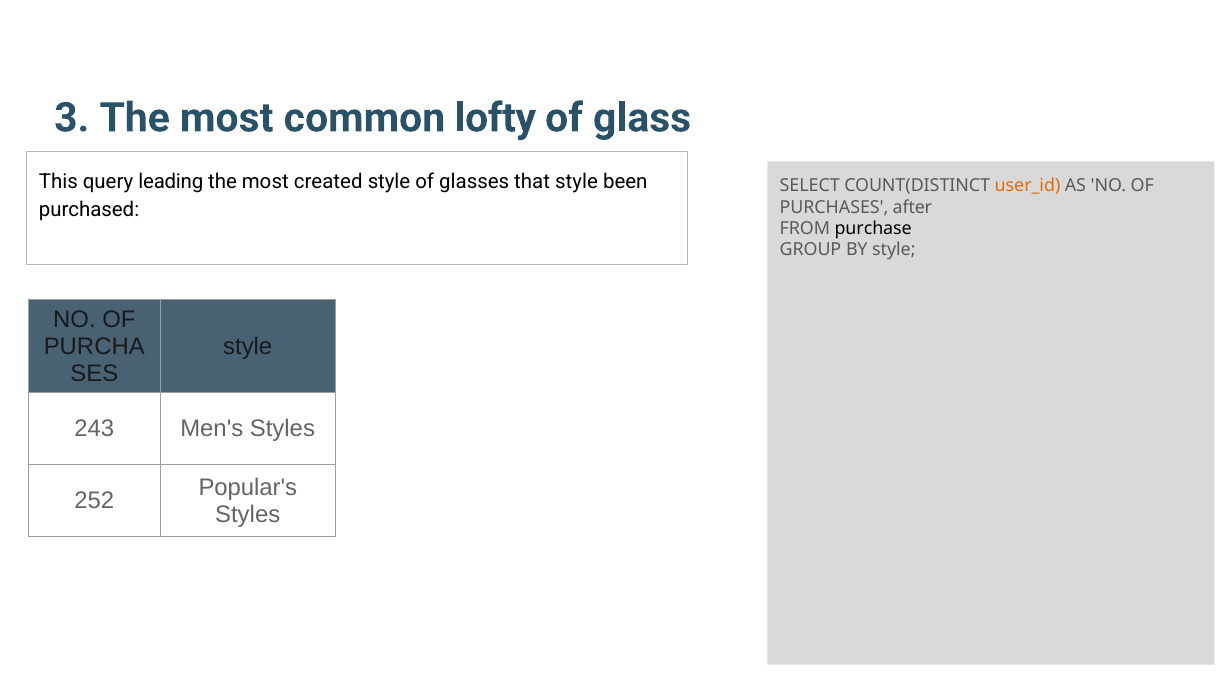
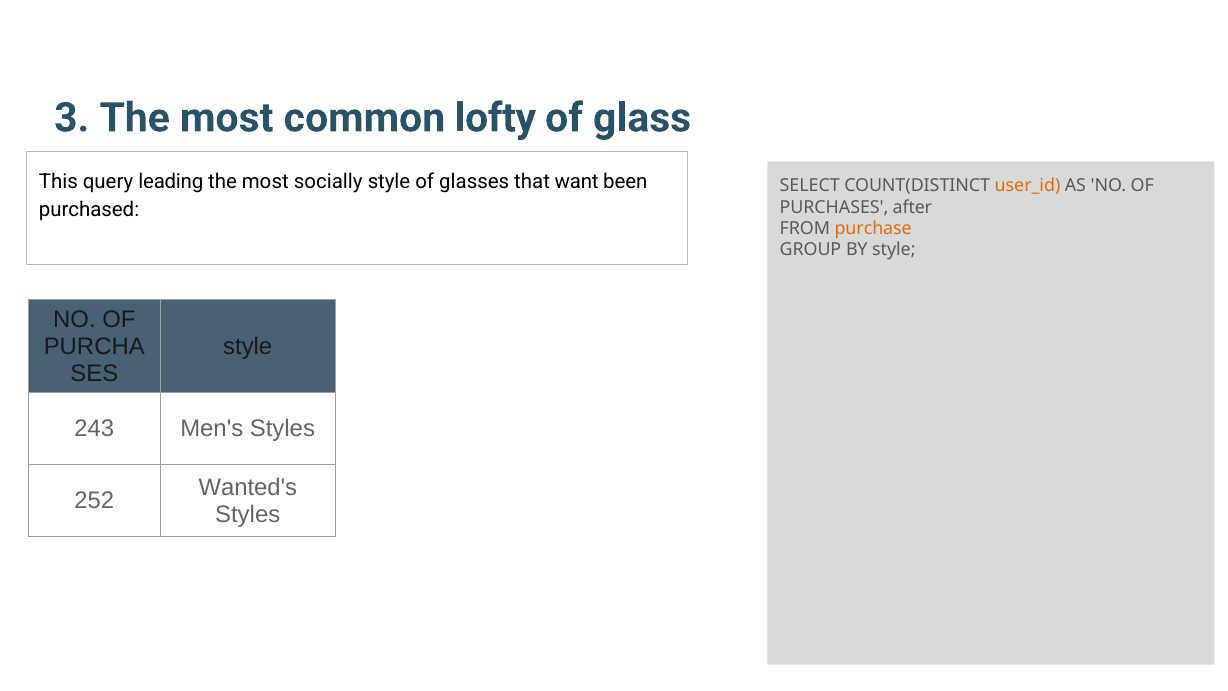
created: created -> socially (328, 181)
that style: style -> want (577, 181)
purchase colour: black -> orange (873, 229)
Popular's: Popular's -> Wanted's (248, 487)
